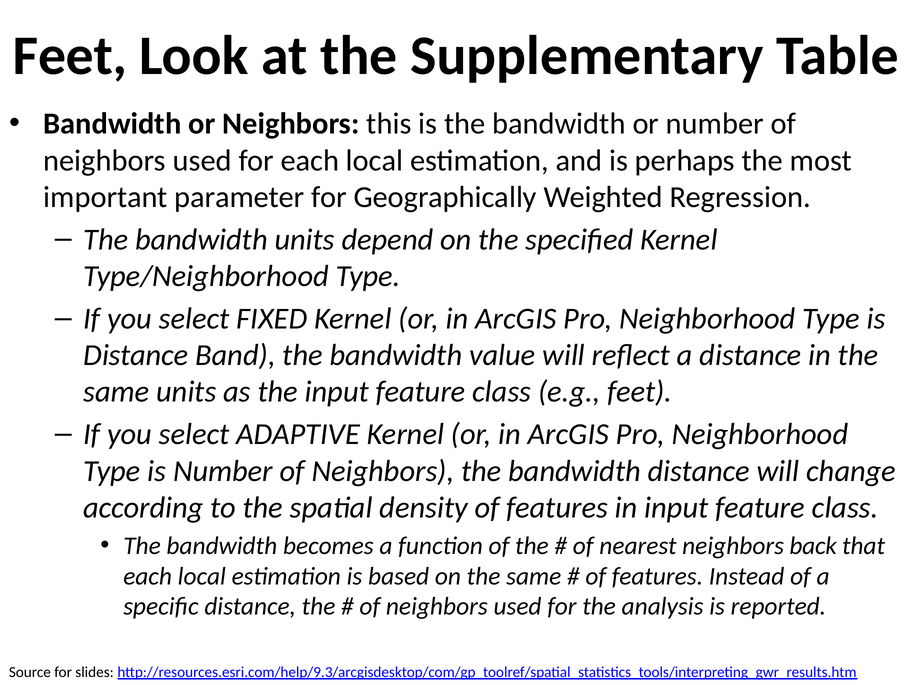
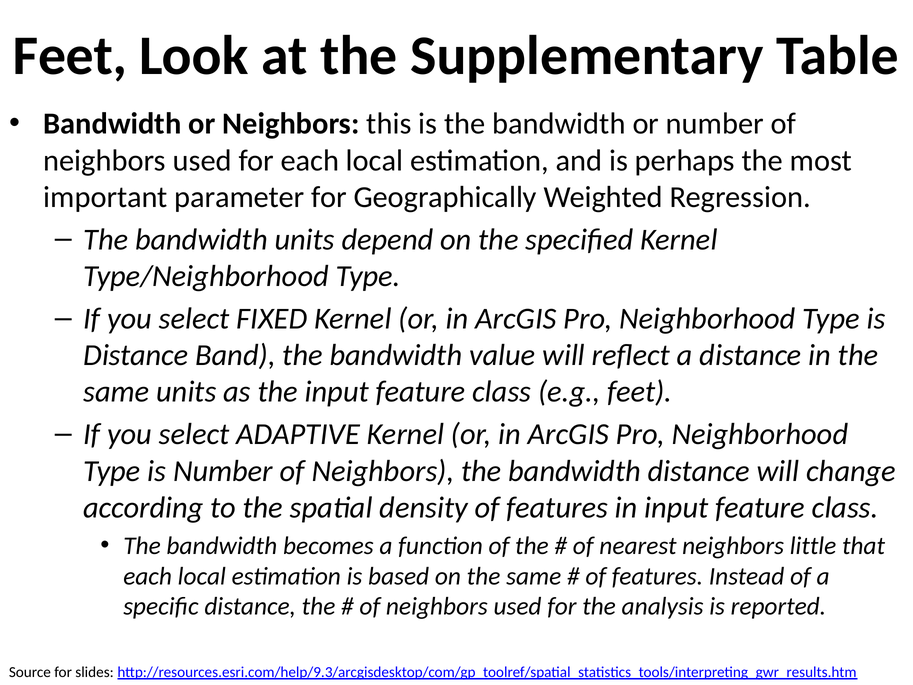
back: back -> little (813, 546)
